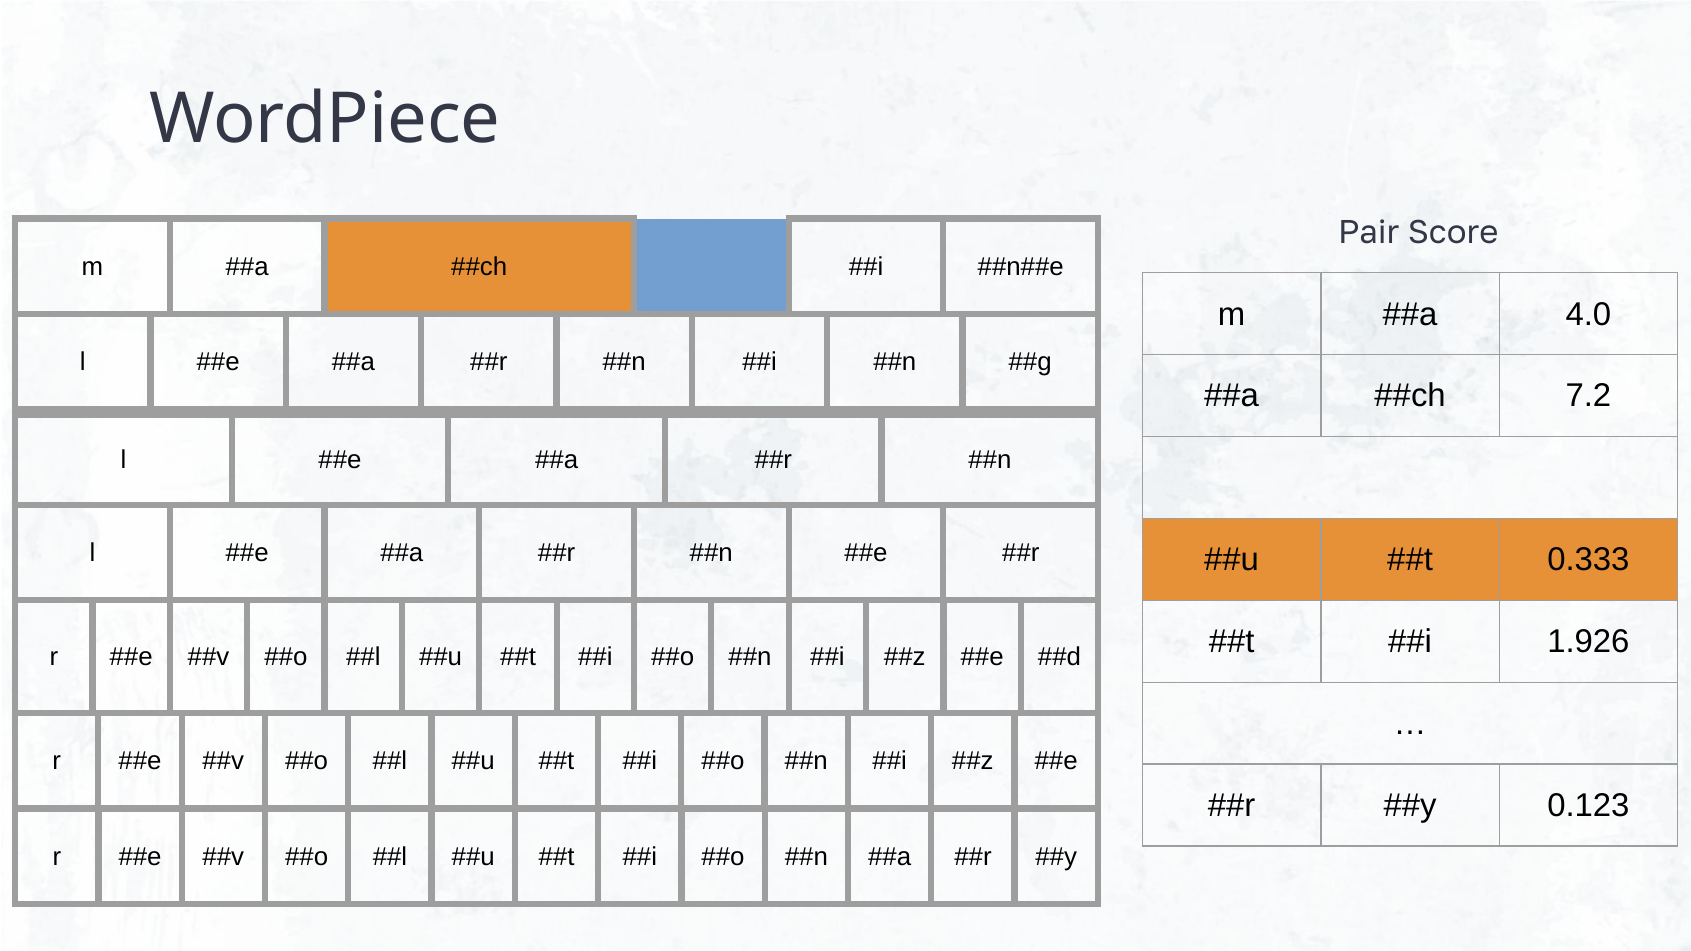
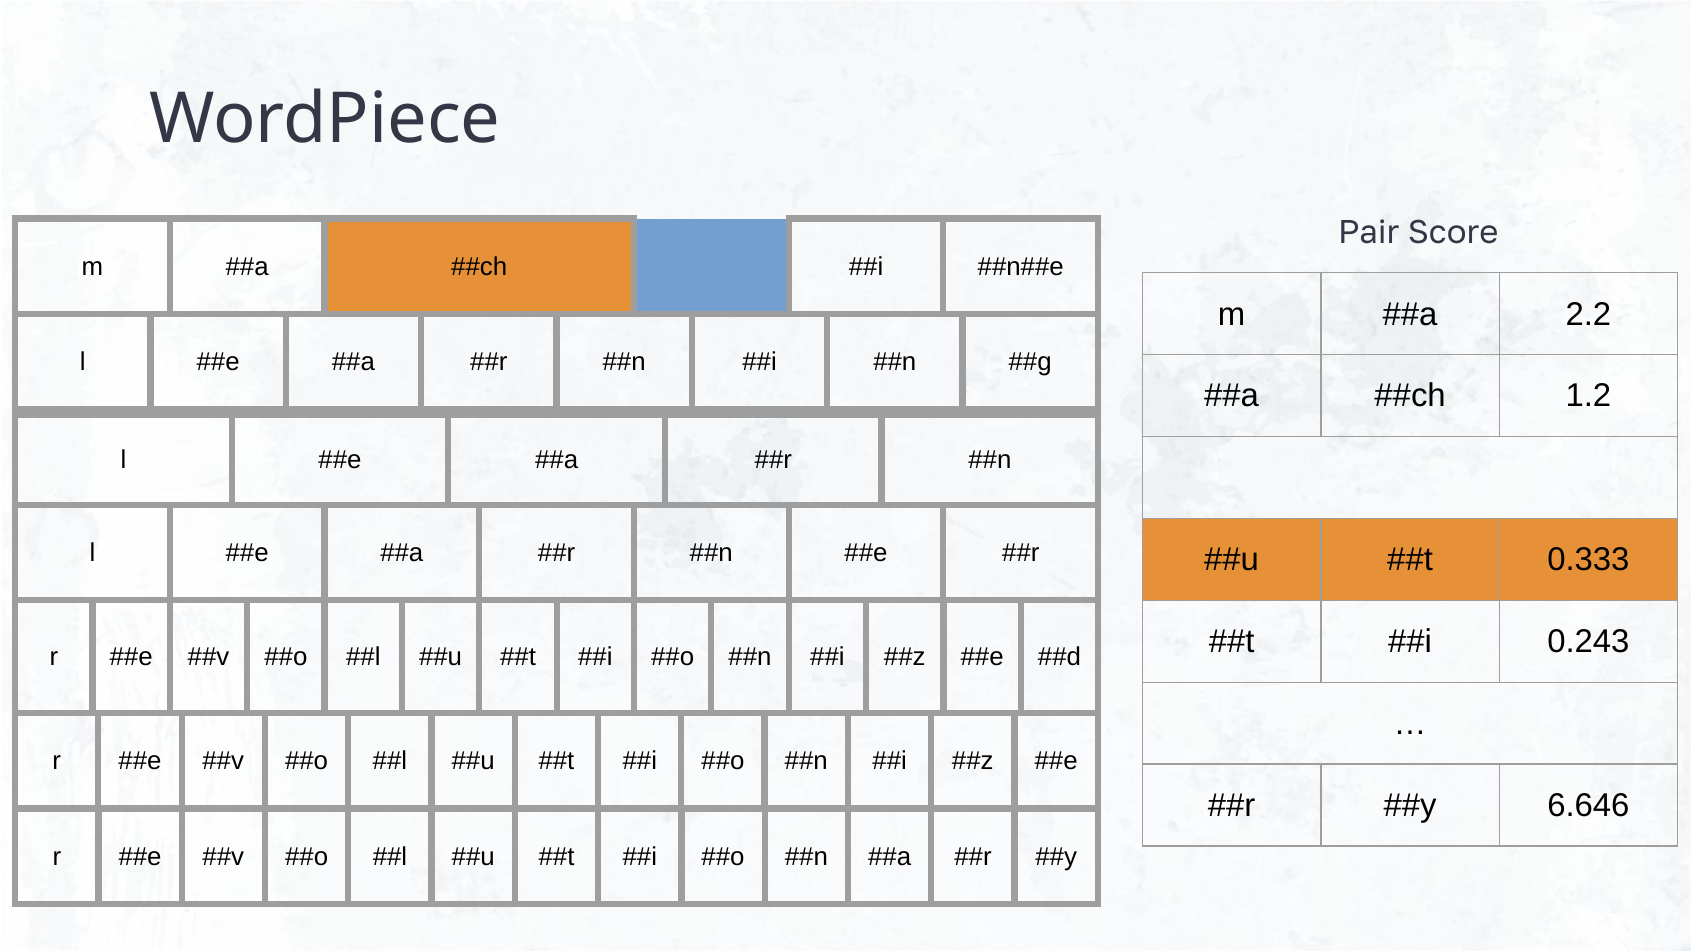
4.0: 4.0 -> 2.2 (1588, 314)
7.2: 7.2 -> 1.2 (1588, 396)
1.926: 1.926 -> 0.243 (1588, 642)
0.123: 0.123 -> 6.646 (1588, 806)
